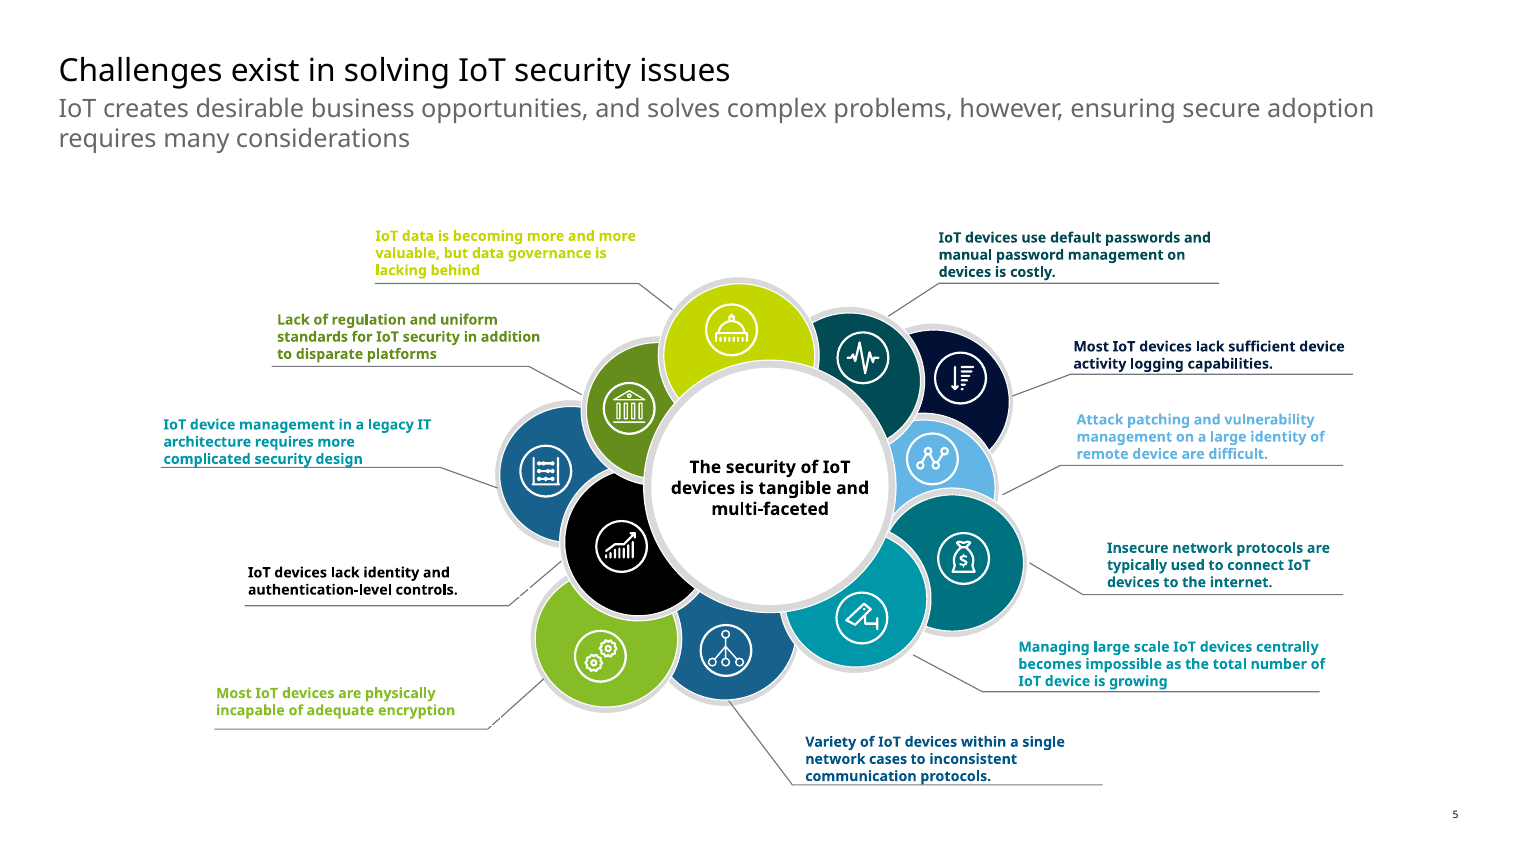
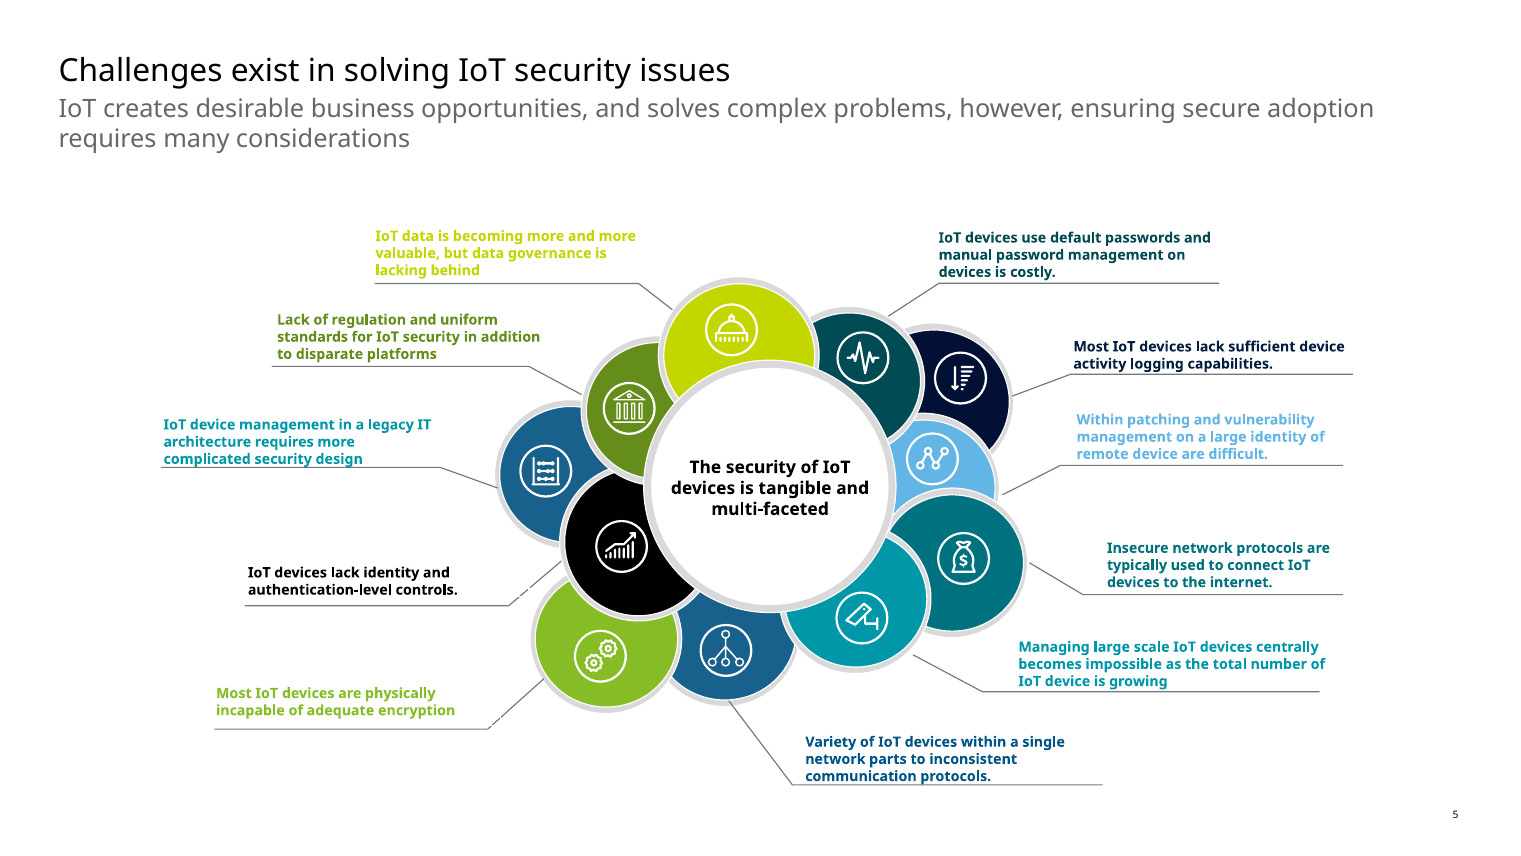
Attack: Attack -> Within (1100, 420)
cases: cases -> parts (888, 759)
